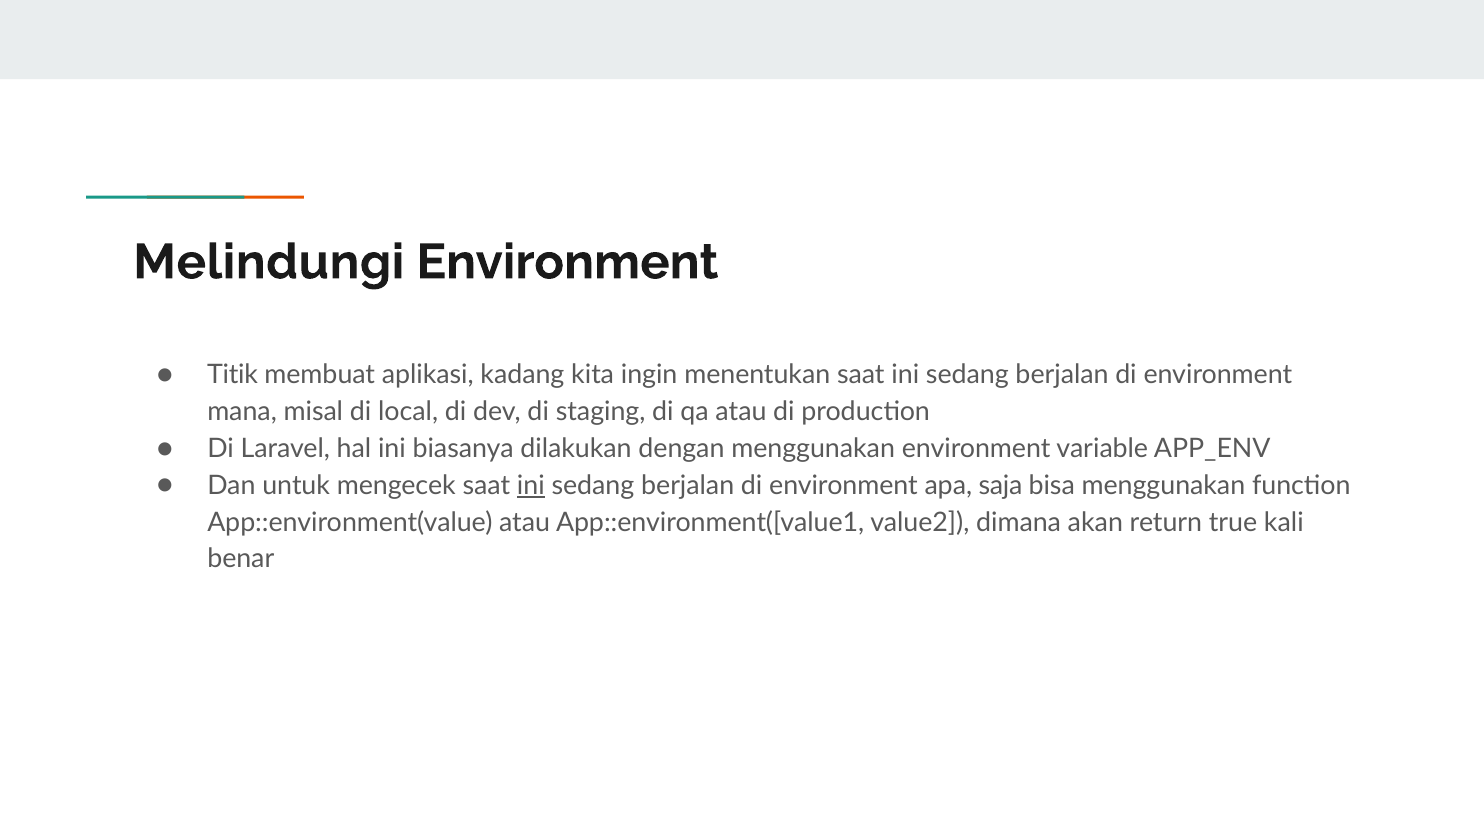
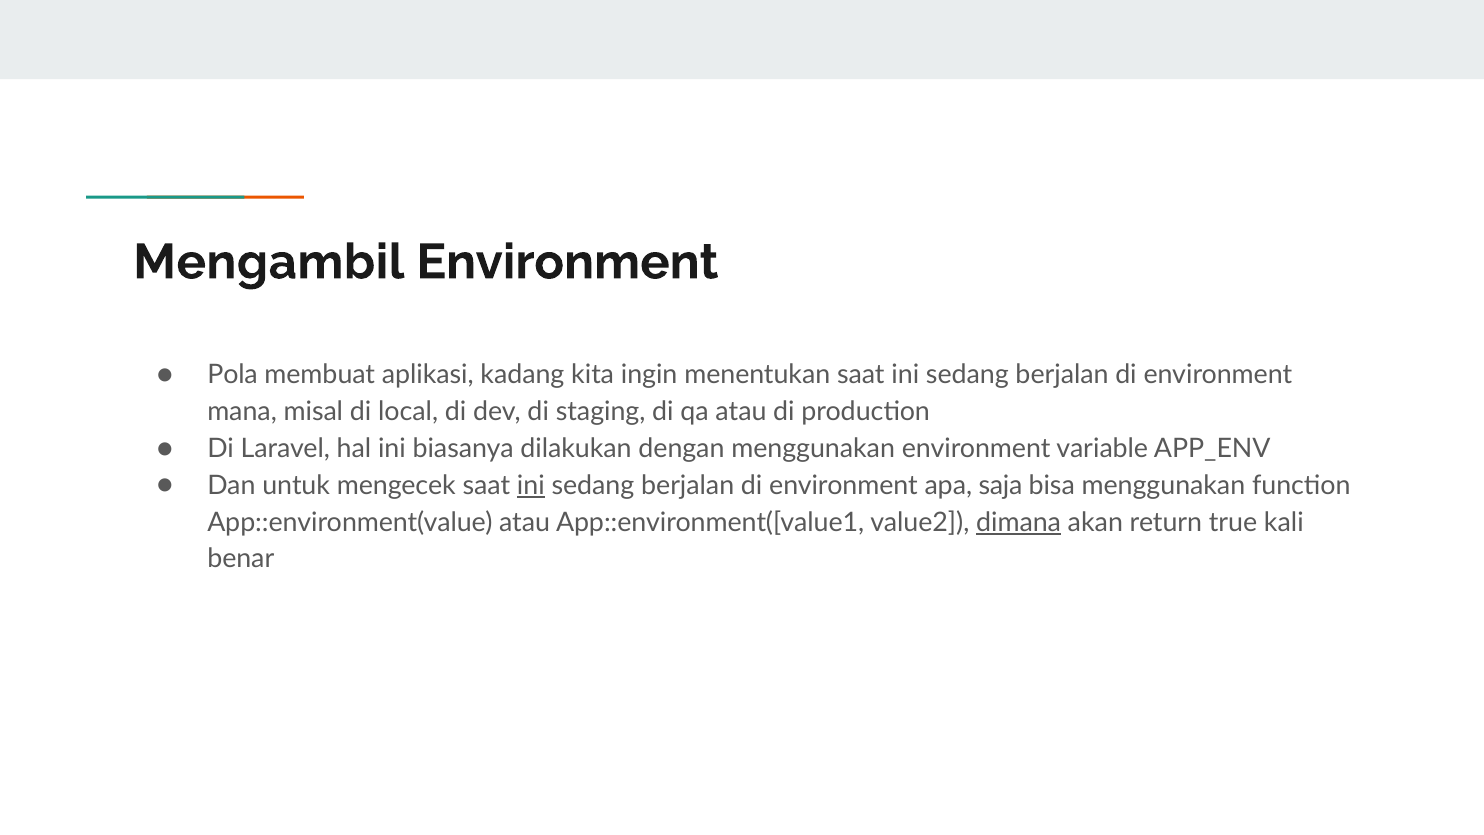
Melindungi: Melindungi -> Mengambil (269, 262)
Titik: Titik -> Pola (233, 375)
dimana underline: none -> present (1019, 522)
